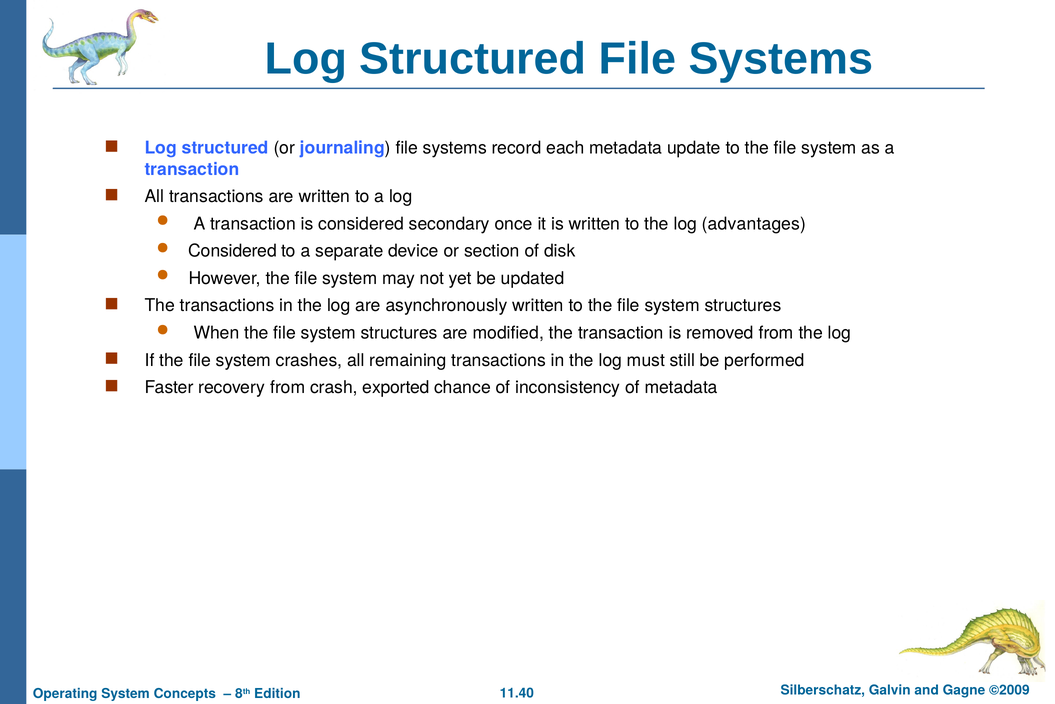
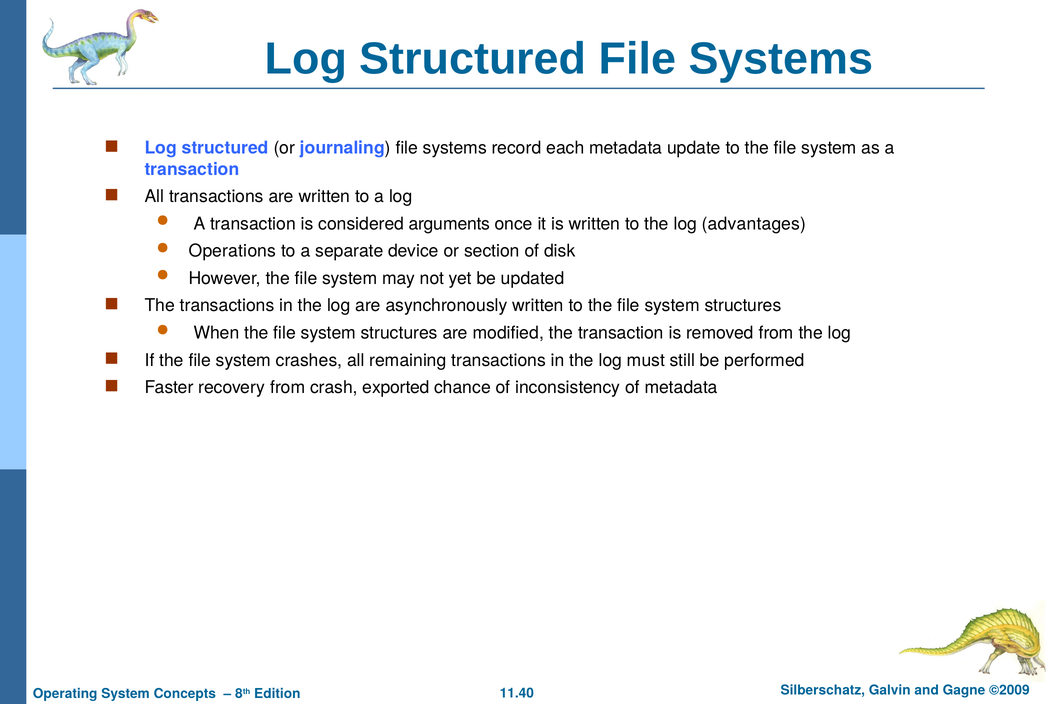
secondary: secondary -> arguments (449, 224)
Considered: Considered -> Operations (232, 251)
